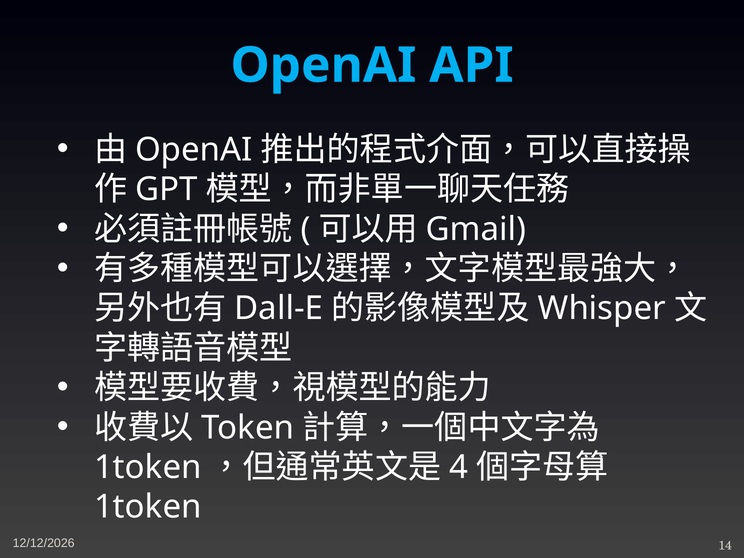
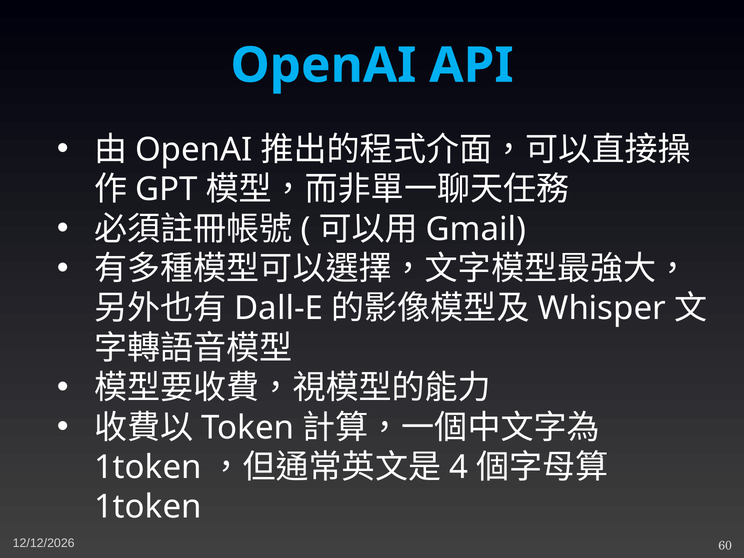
14: 14 -> 60 (725, 546)
